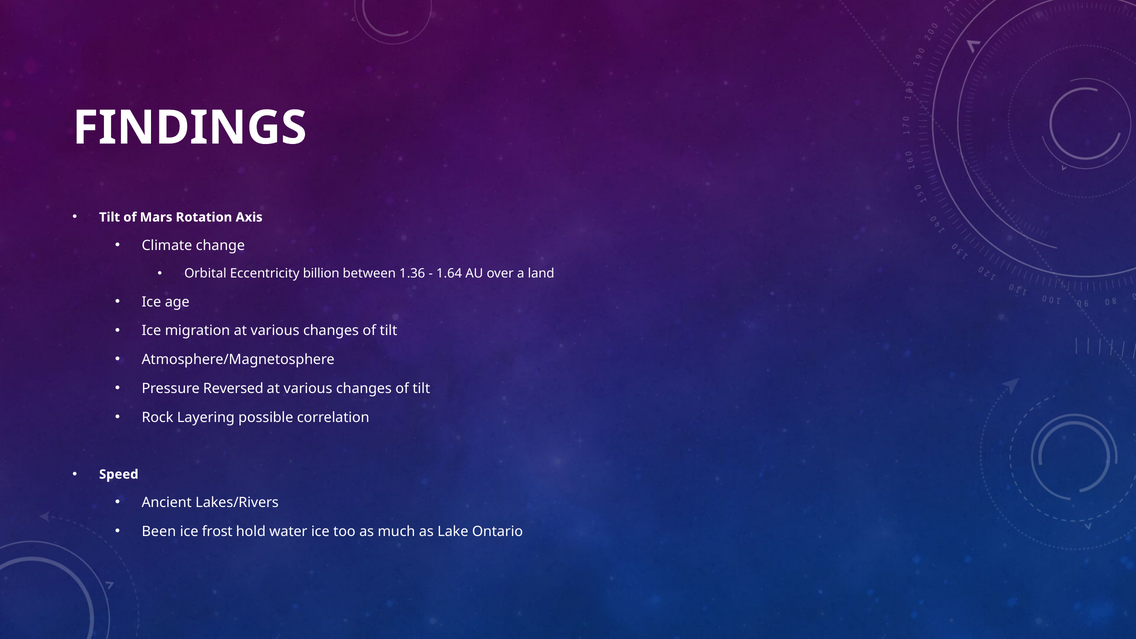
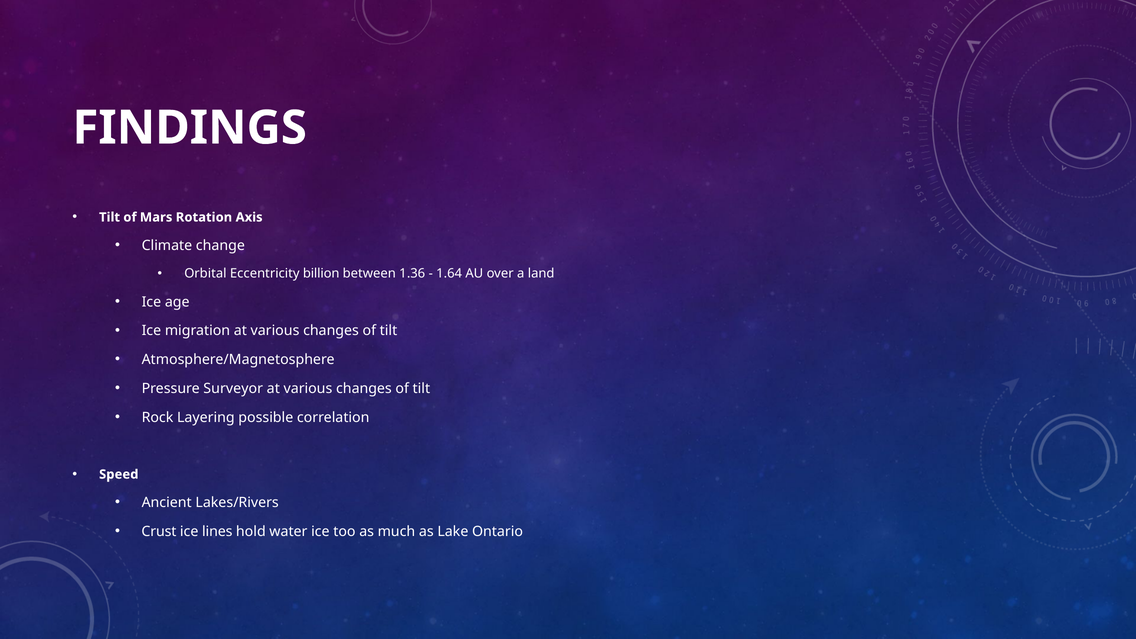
Reversed: Reversed -> Surveyor (233, 389)
Been: Been -> Crust (159, 532)
frost: frost -> lines (217, 532)
